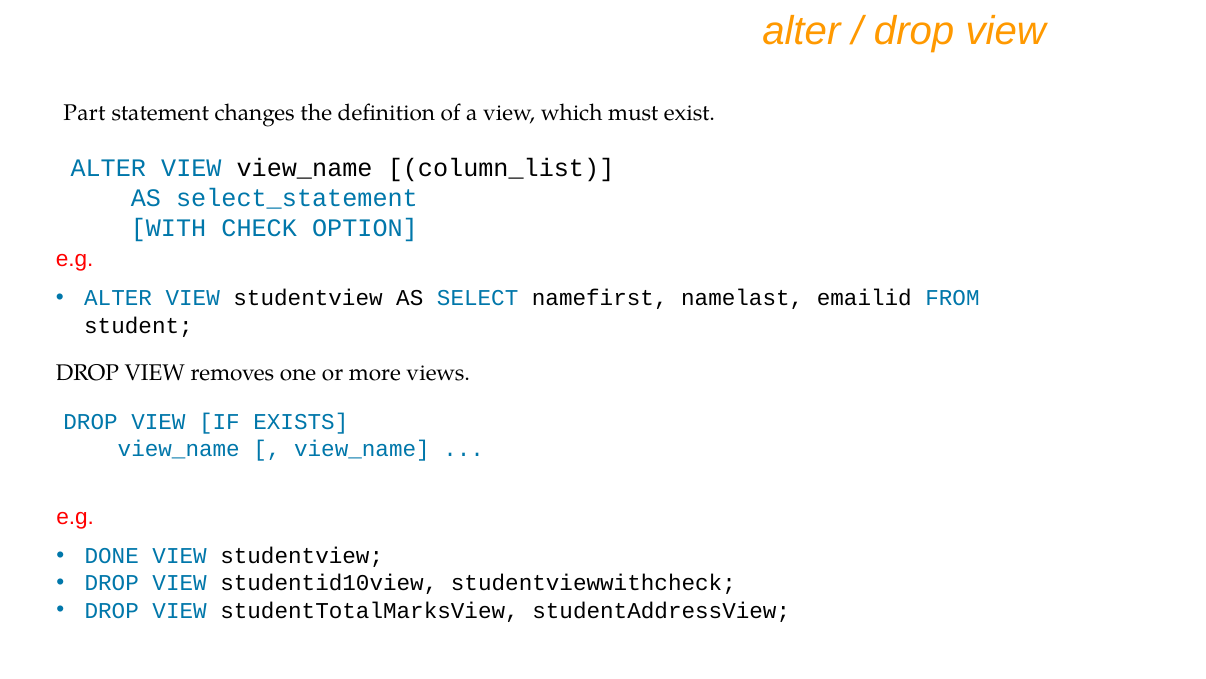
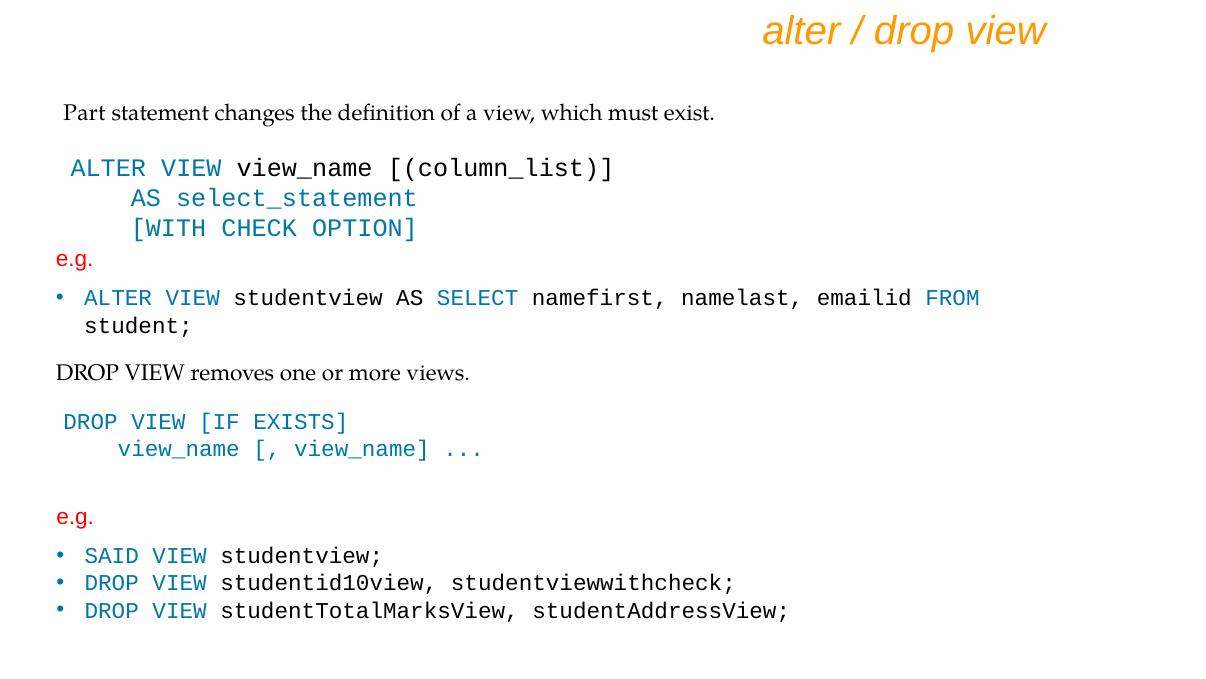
DONE: DONE -> SAID (112, 556)
